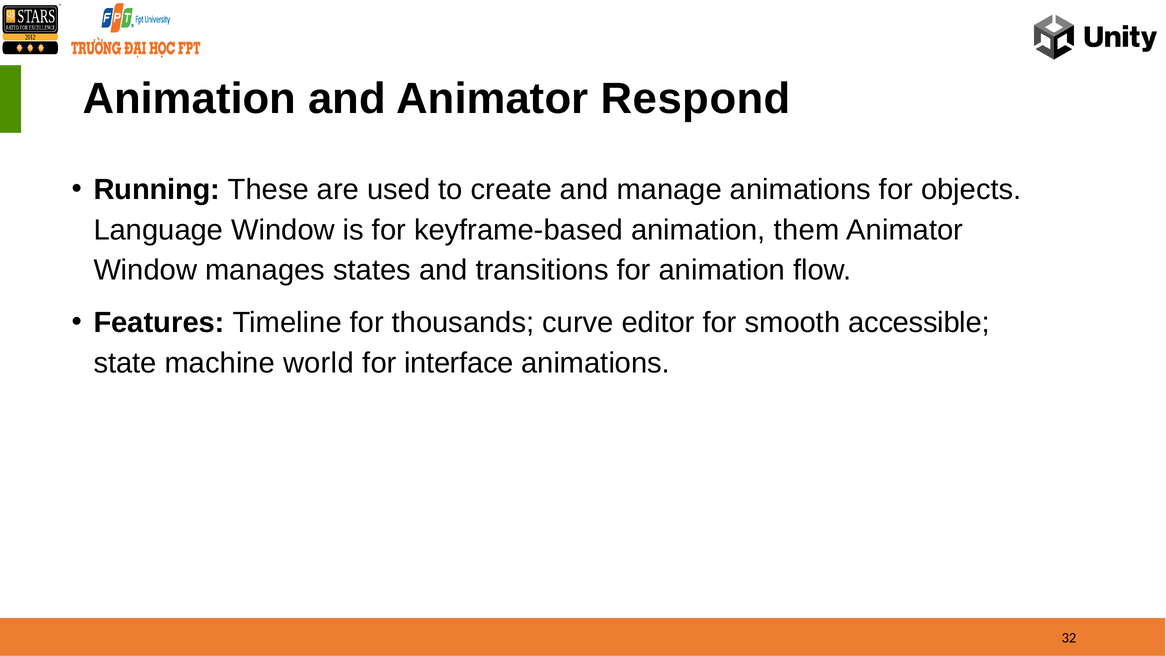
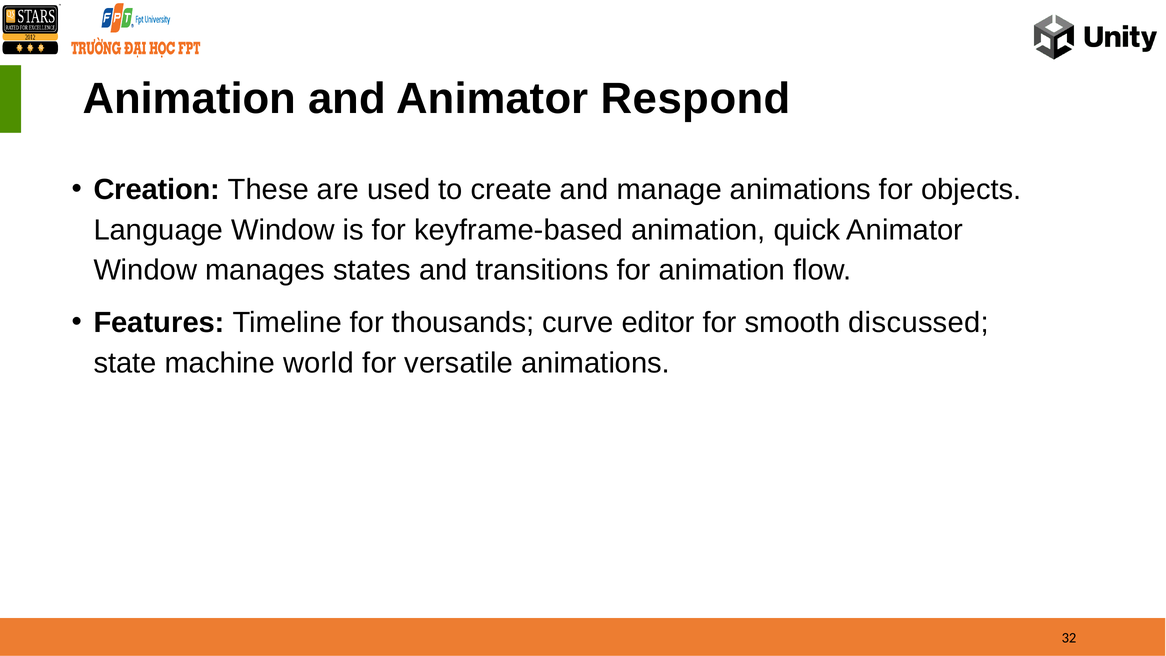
Running: Running -> Creation (157, 190)
them: them -> quick (807, 230)
accessible: accessible -> discussed (919, 323)
interface: interface -> versatile (459, 363)
